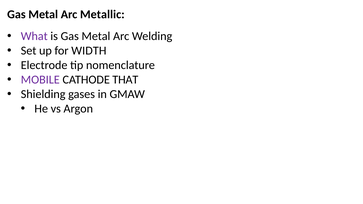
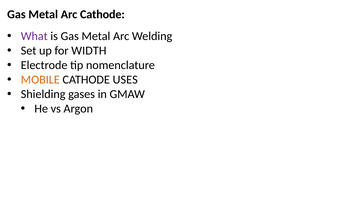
Arc Metallic: Metallic -> Cathode (102, 14)
MOBILE colour: purple -> orange (40, 80)
THAT: THAT -> USES (125, 80)
